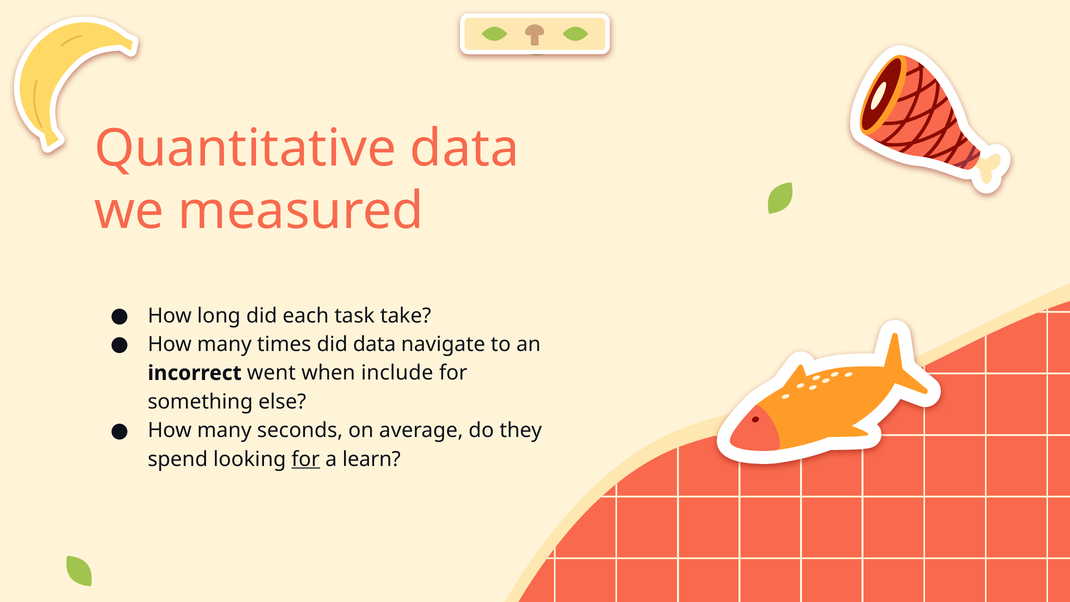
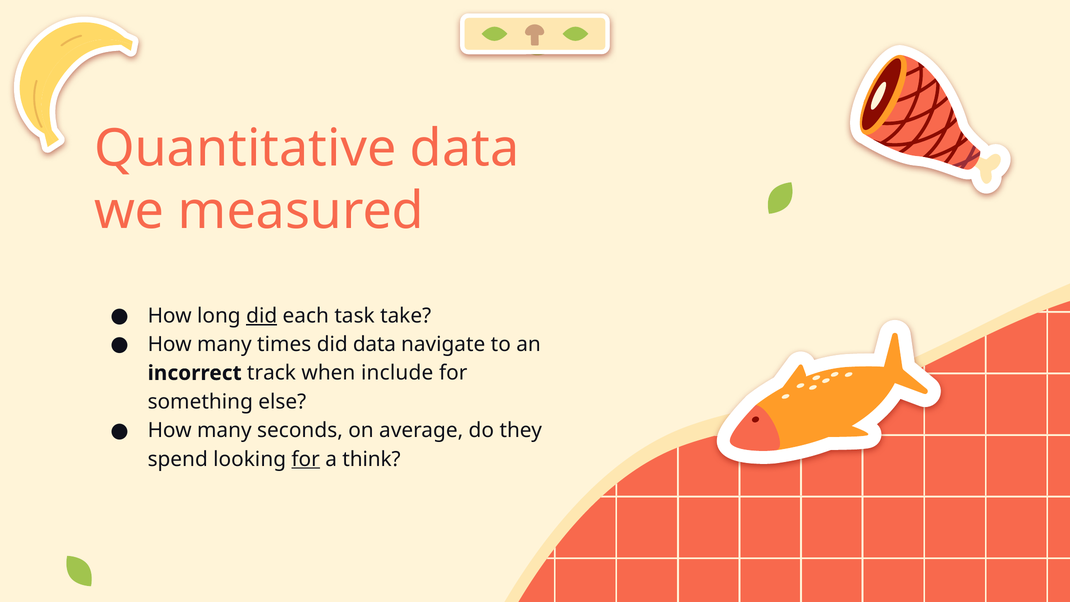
did underline: none -> present (262, 316)
went: went -> track (271, 373)
learn: learn -> think (371, 459)
